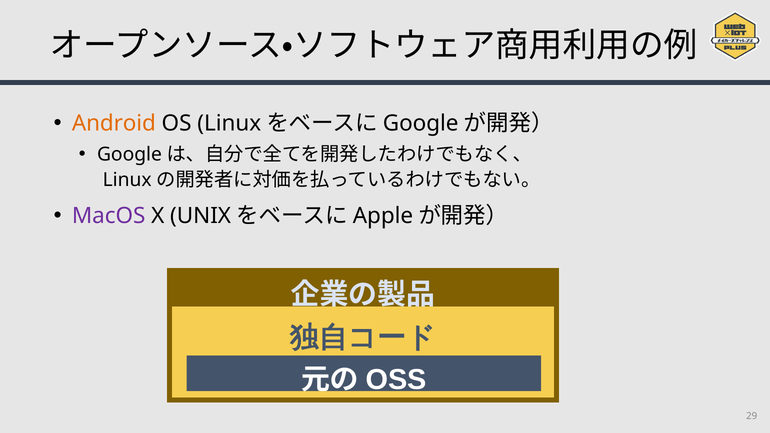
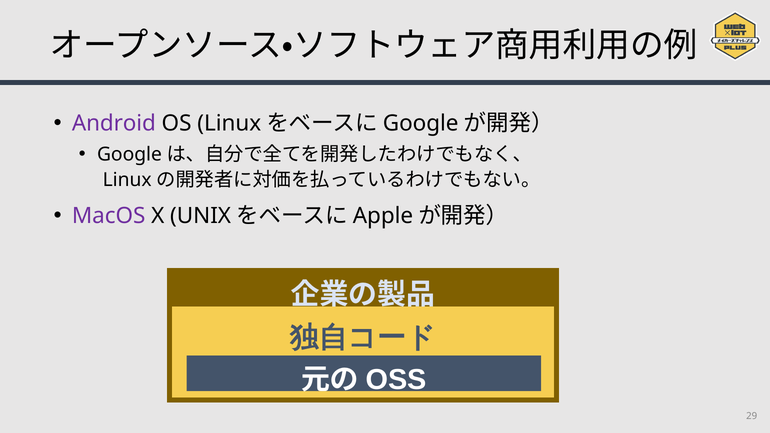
Android colour: orange -> purple (114, 124)
